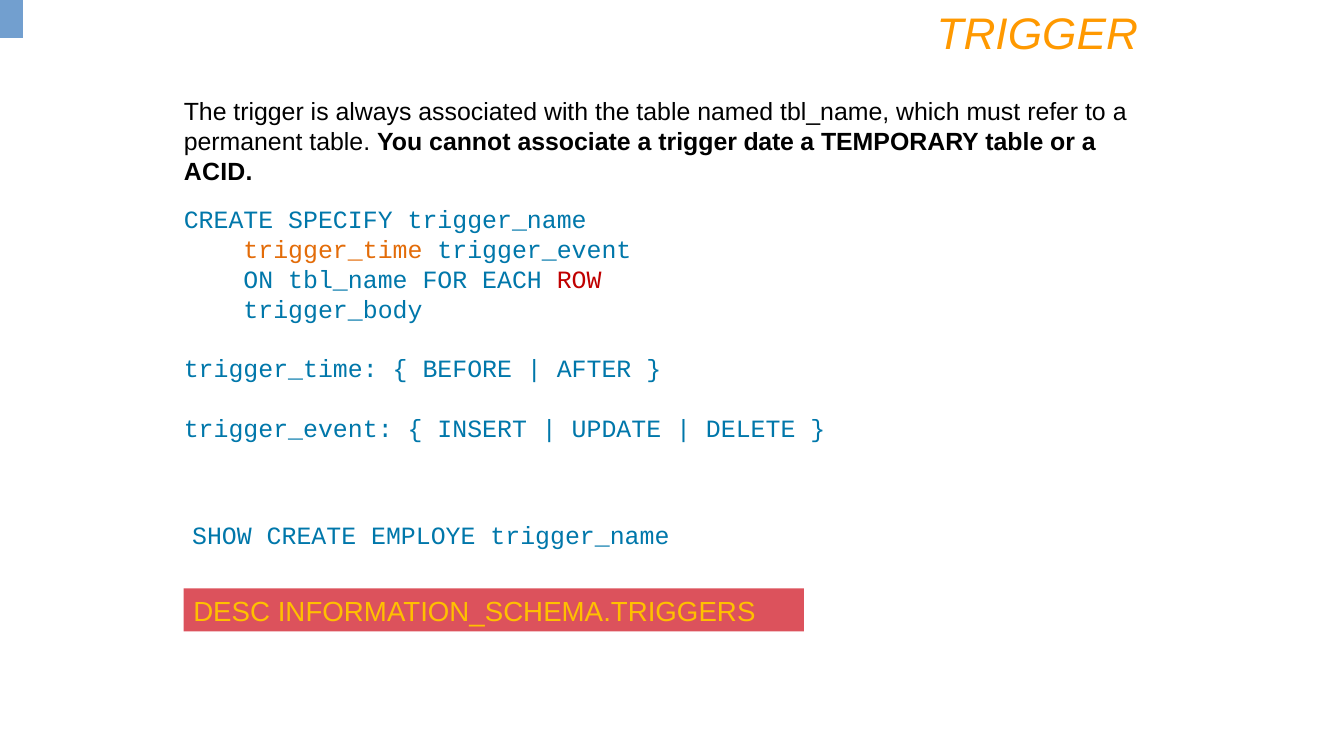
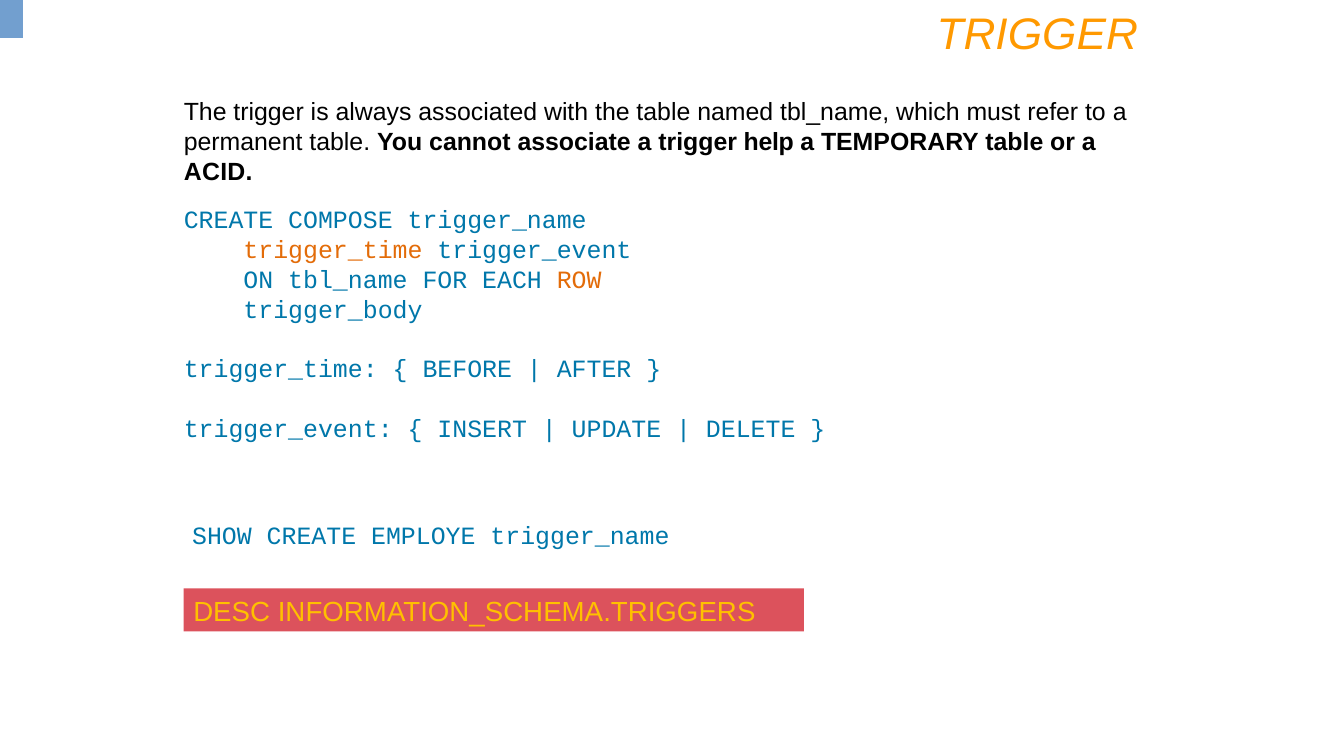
date: date -> help (769, 142)
SPECIFY: SPECIFY -> COMPOSE (340, 220)
ROW colour: red -> orange (579, 280)
